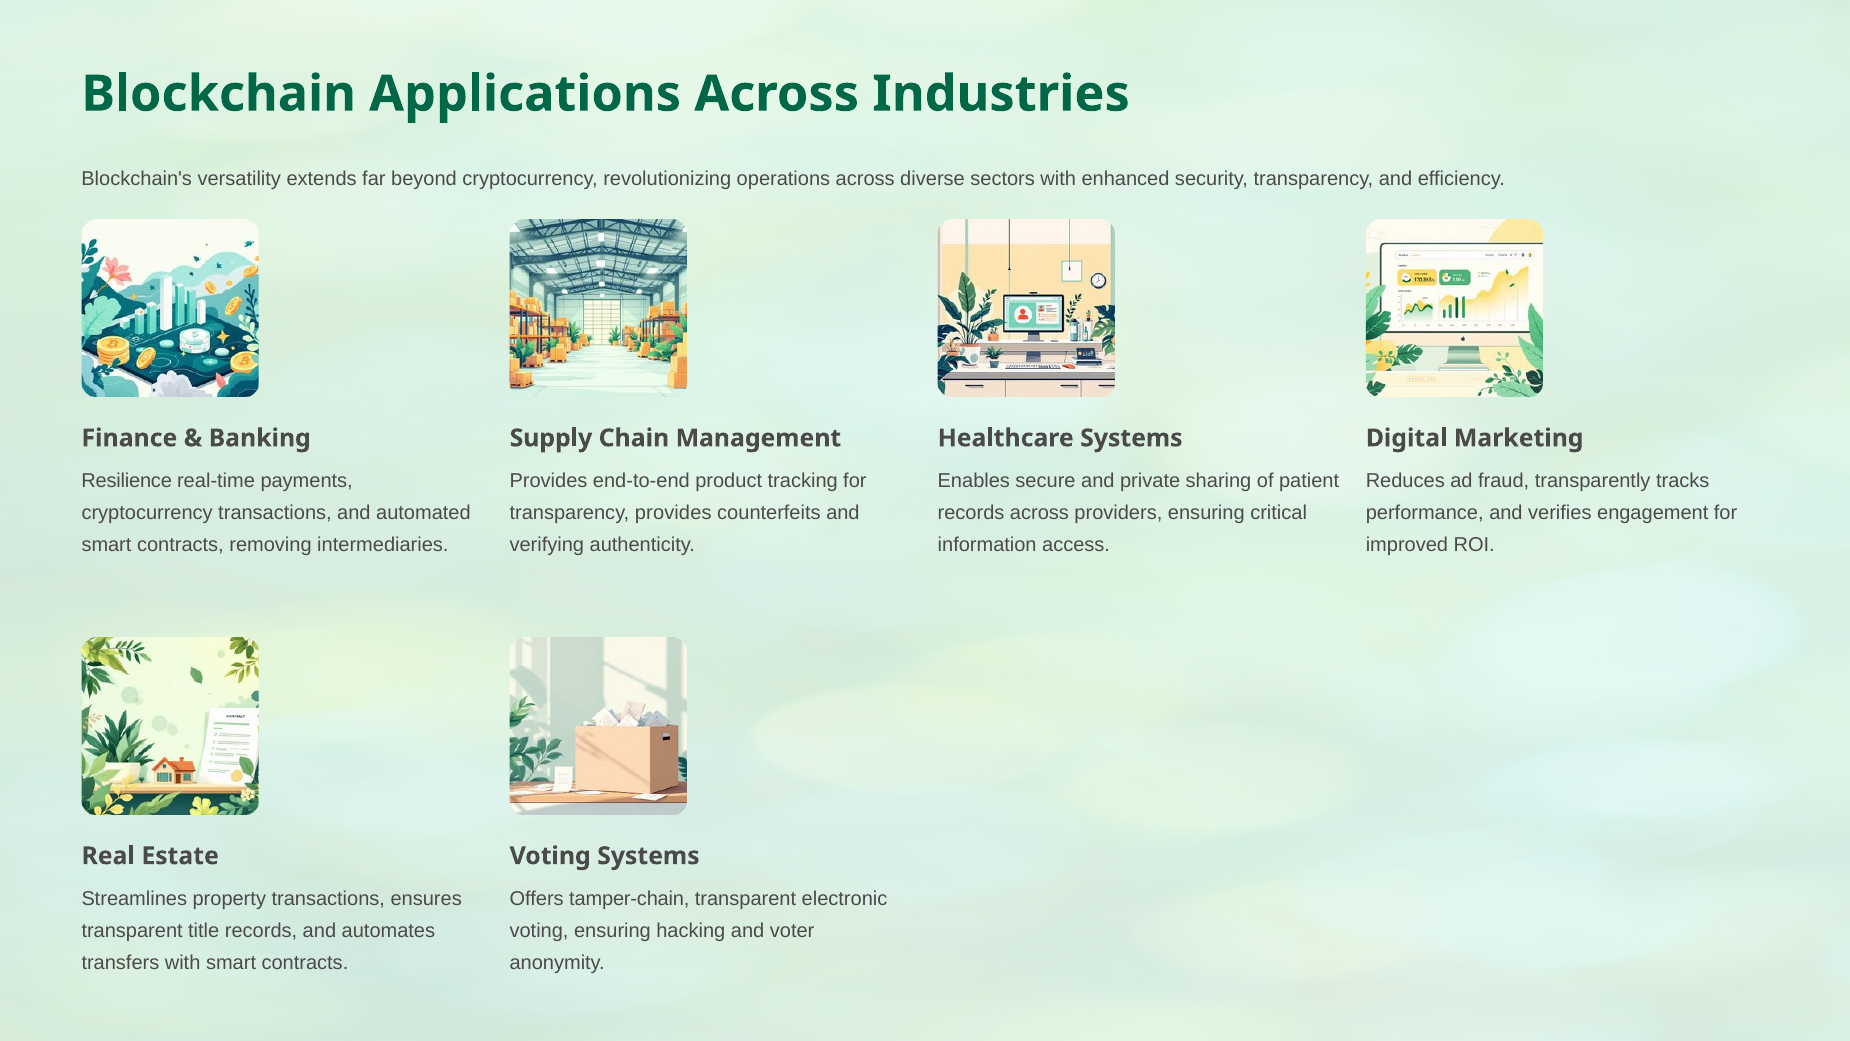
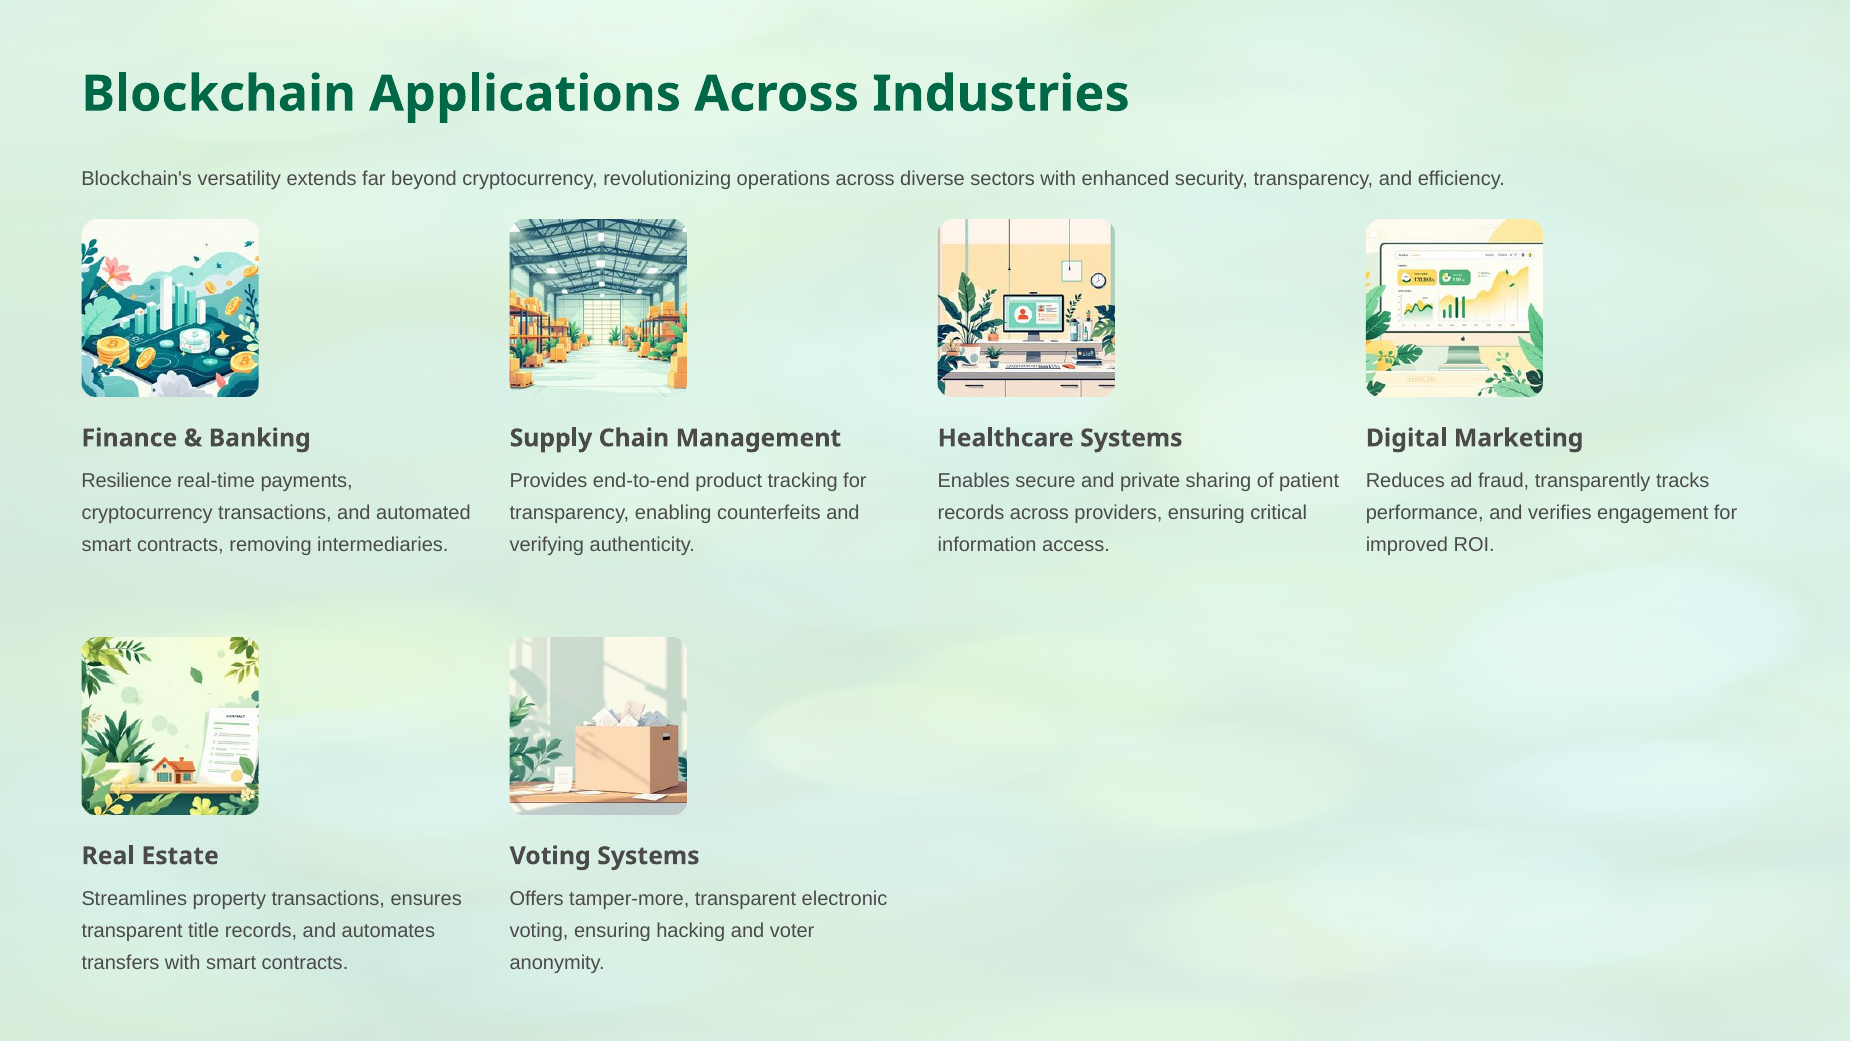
transparency provides: provides -> enabling (673, 513)
tamper-chain: tamper-chain -> tamper-more (629, 898)
